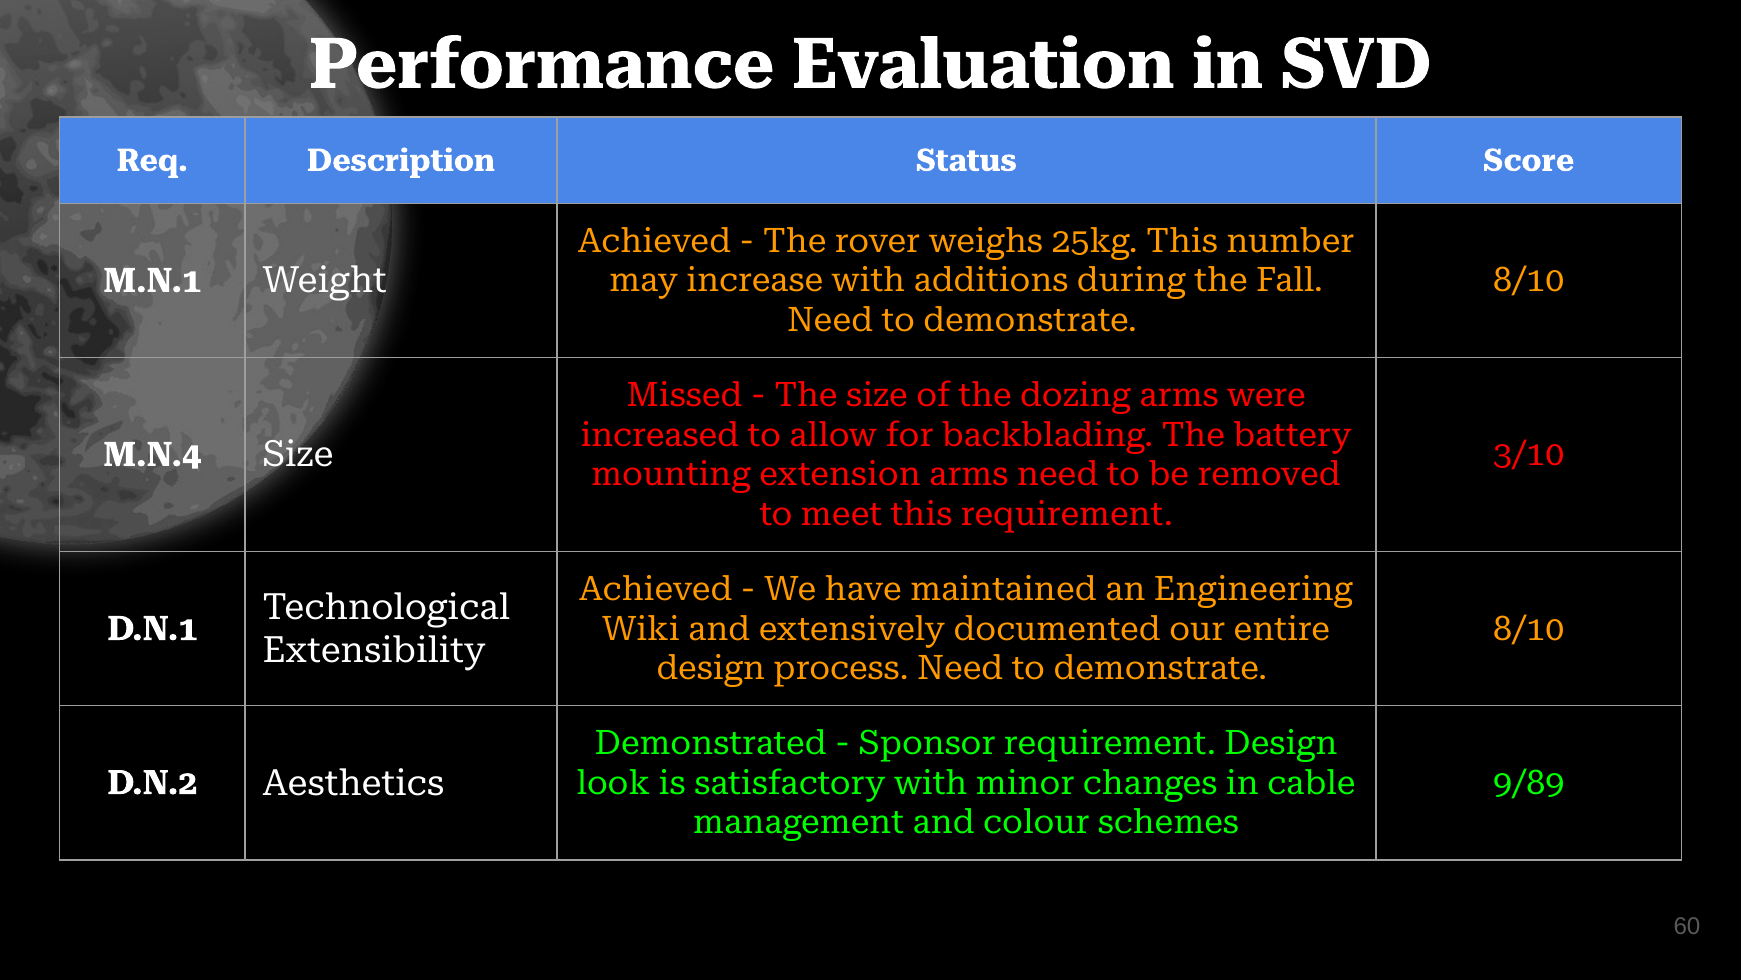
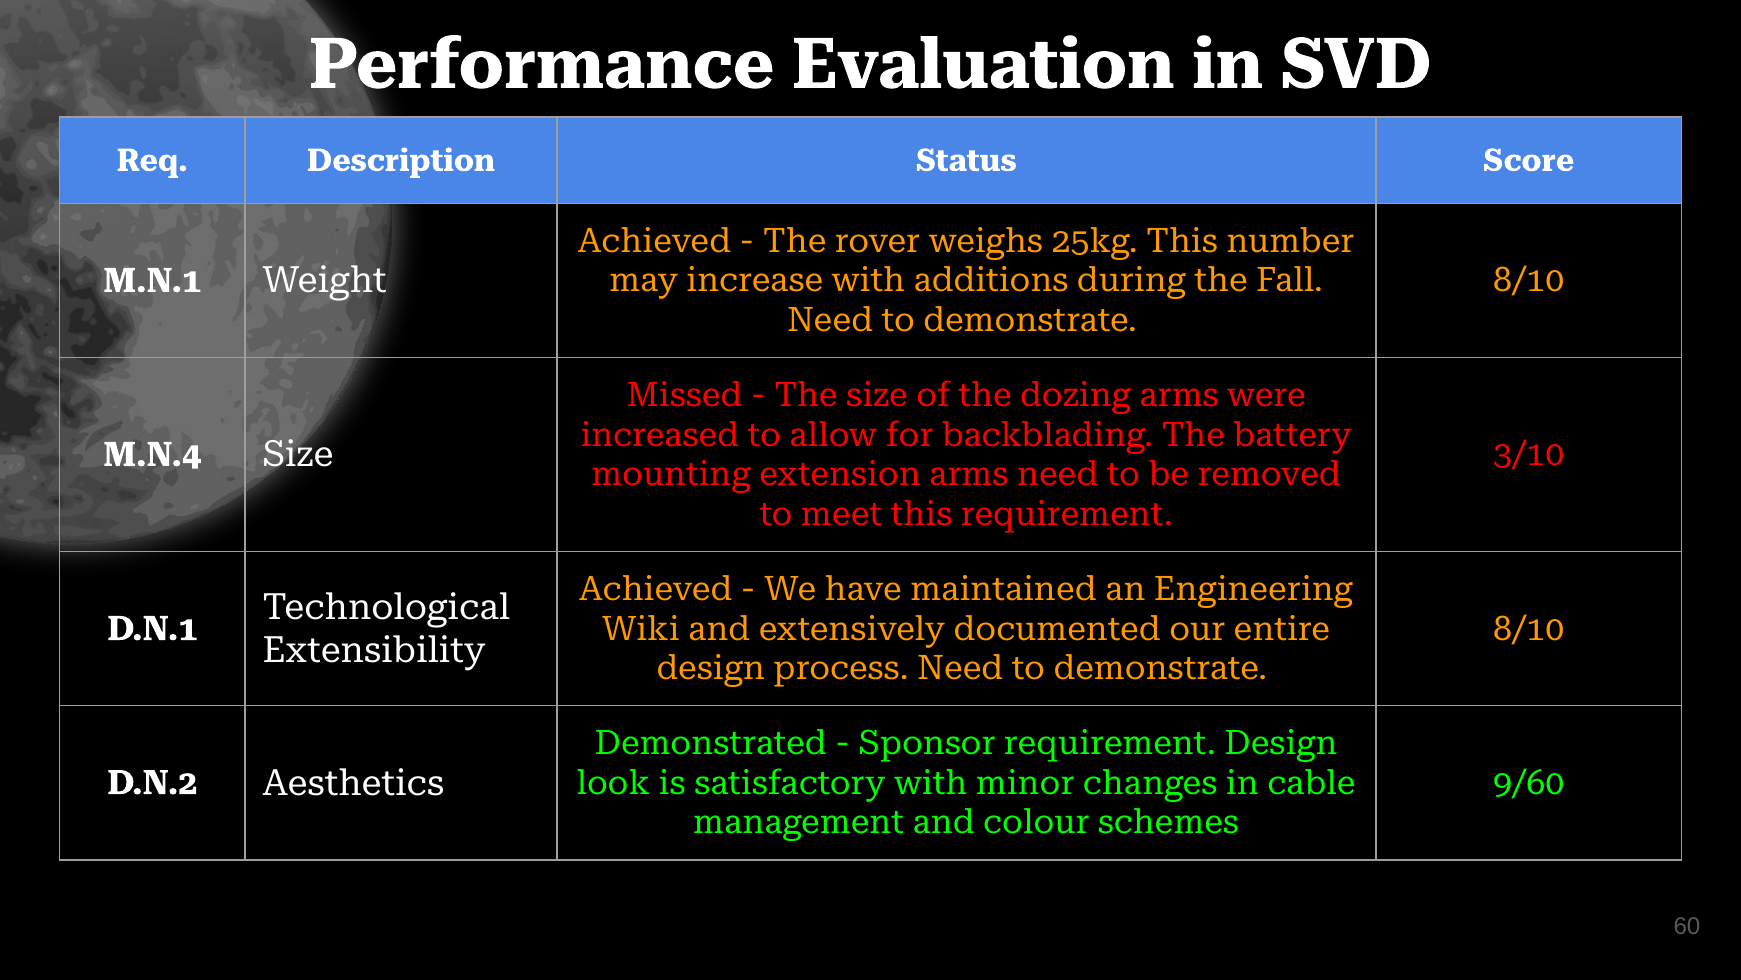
9/89: 9/89 -> 9/60 (1529, 782)
